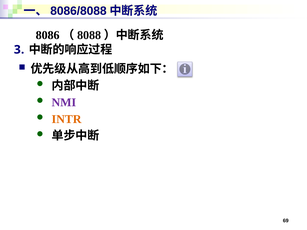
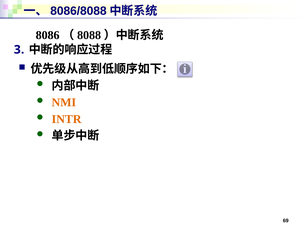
NMI colour: purple -> orange (64, 102)
